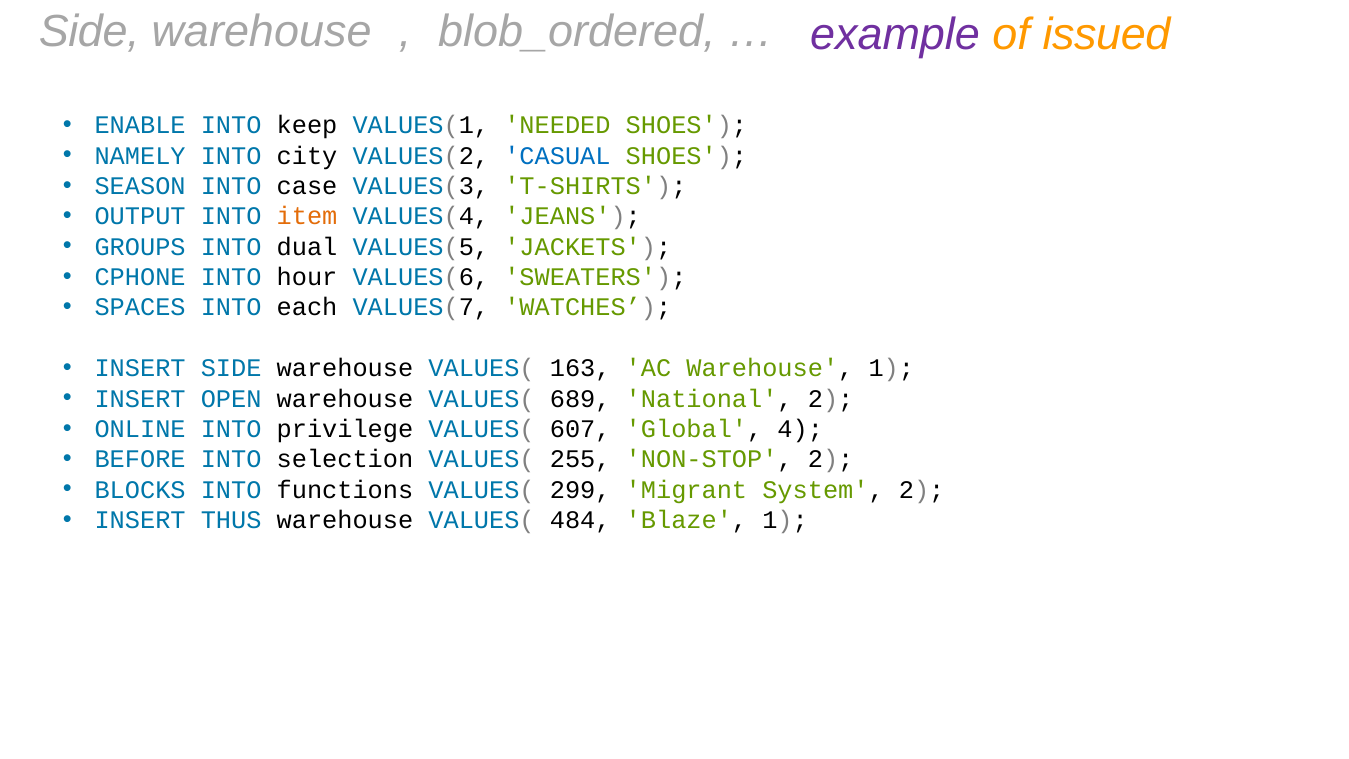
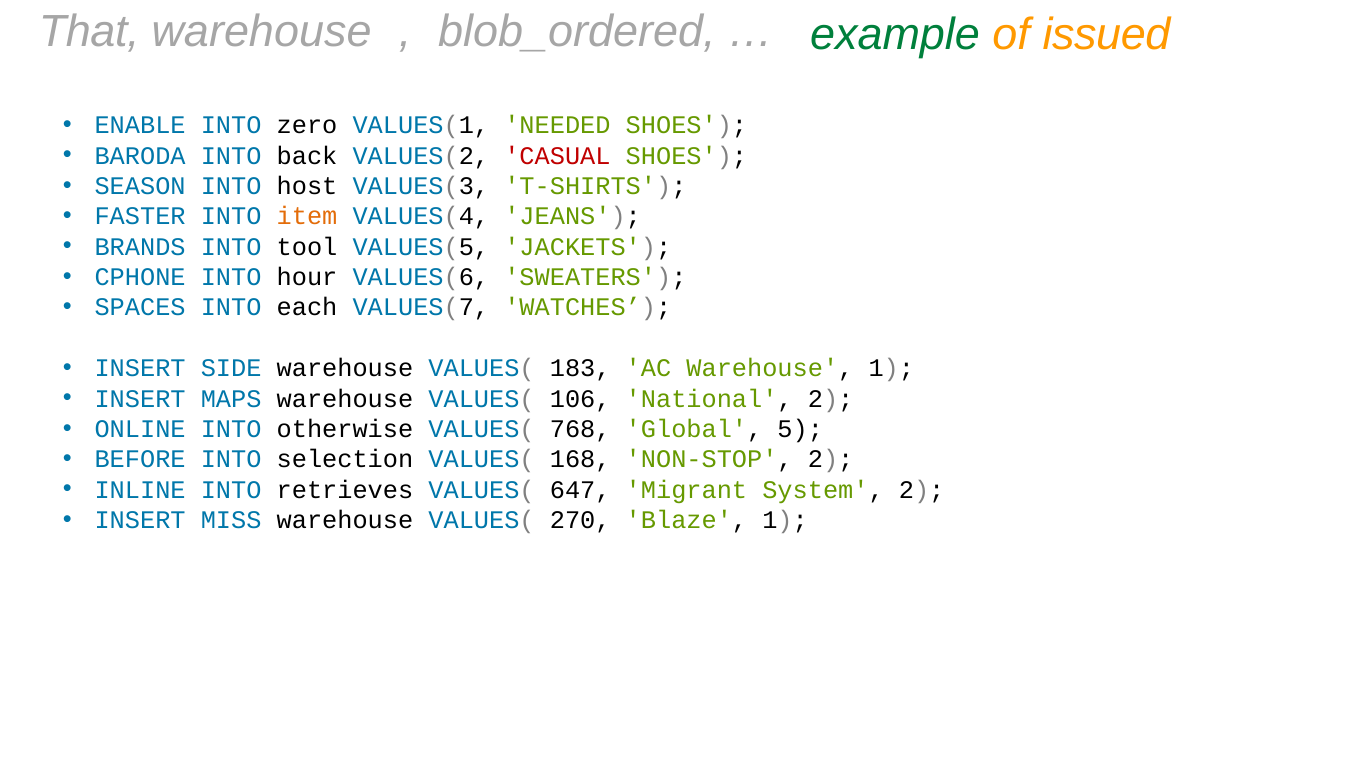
Side: Side -> That (89, 32)
example colour: purple -> green (895, 35)
keep: keep -> zero (307, 125)
NAMELY: NAMELY -> BARODA (140, 156)
city: city -> back (307, 156)
CASUAL colour: blue -> red (557, 156)
case: case -> host (307, 186)
OUTPUT: OUTPUT -> FASTER (140, 217)
GROUPS: GROUPS -> BRANDS (140, 247)
dual: dual -> tool (307, 247)
163: 163 -> 183 (580, 368)
OPEN: OPEN -> MAPS (231, 399)
689: 689 -> 106 (580, 399)
privilege: privilege -> otherwise (345, 429)
607: 607 -> 768 (580, 429)
4: 4 -> 5 (800, 429)
255: 255 -> 168 (580, 459)
BLOCKS: BLOCKS -> INLINE (140, 490)
functions: functions -> retrieves (345, 490)
299: 299 -> 647 (580, 490)
THUS: THUS -> MISS (231, 520)
484: 484 -> 270 (580, 520)
